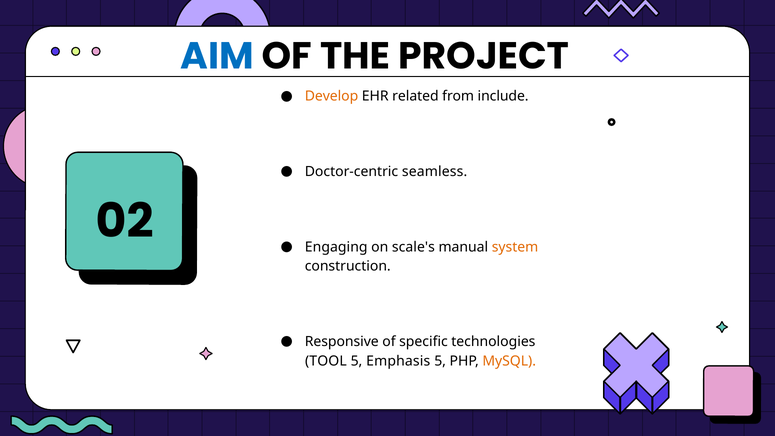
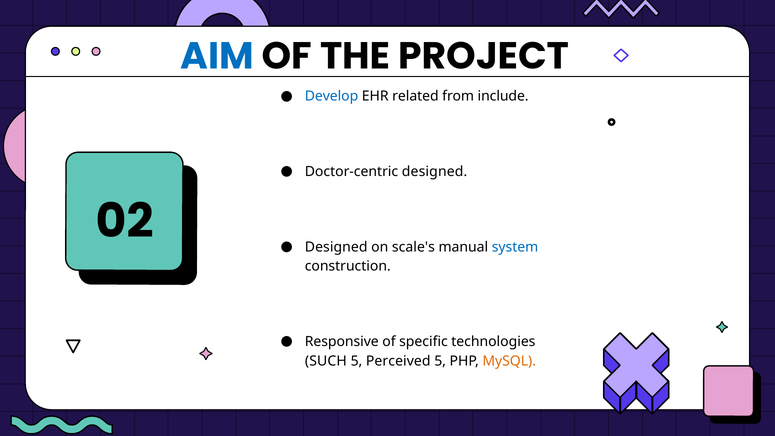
Develop colour: orange -> blue (332, 96)
Doctor-centric seamless: seamless -> designed (435, 172)
Engaging: Engaging -> Designed (336, 247)
system colour: orange -> blue (515, 247)
TOOL: TOOL -> SUCH (326, 361)
Emphasis: Emphasis -> Perceived (398, 361)
